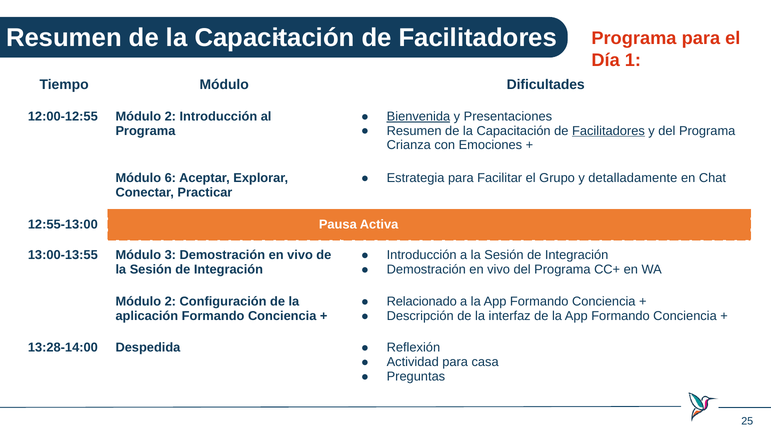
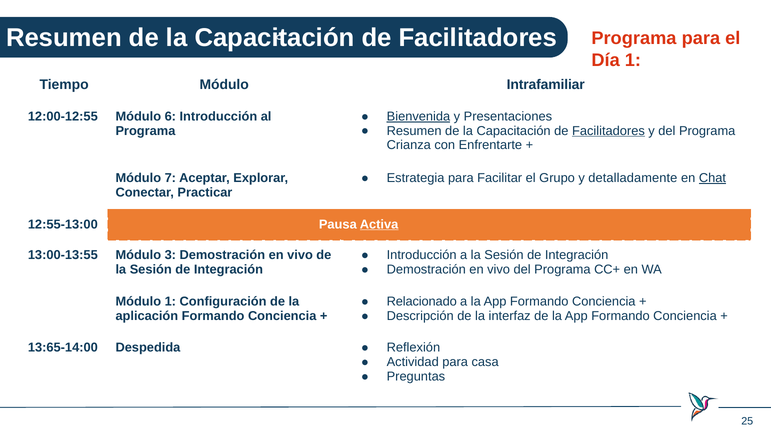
Dificultades: Dificultades -> Intrafamiliar (546, 85)
12:00-12:55 Módulo 2: 2 -> 6 (170, 116)
Emociones: Emociones -> Enfrentarte (490, 145)
Chat underline: none -> present (712, 178)
6: 6 -> 7 (170, 178)
Activa underline: none -> present (379, 224)
2: 2 -> 1 (170, 301)
13:28-14:00: 13:28-14:00 -> 13:65-14:00 (63, 347)
